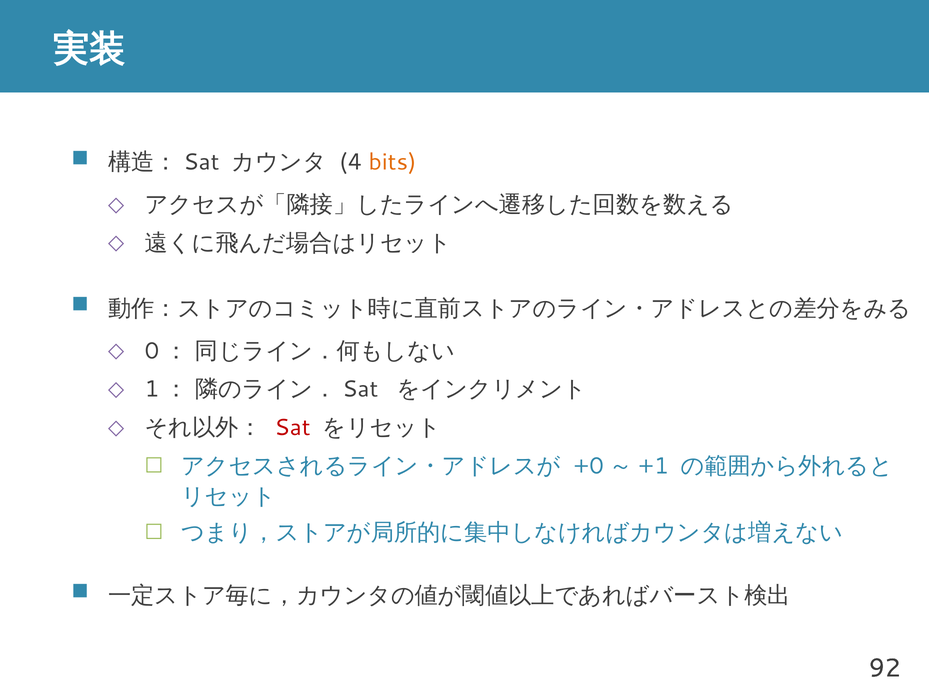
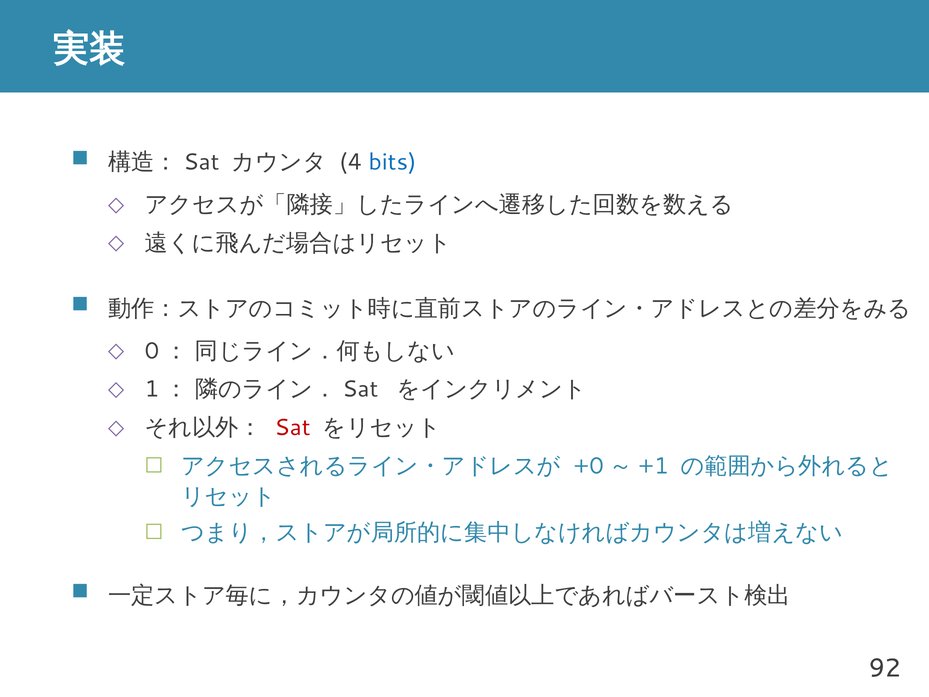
bits colour: orange -> blue (392, 162)
